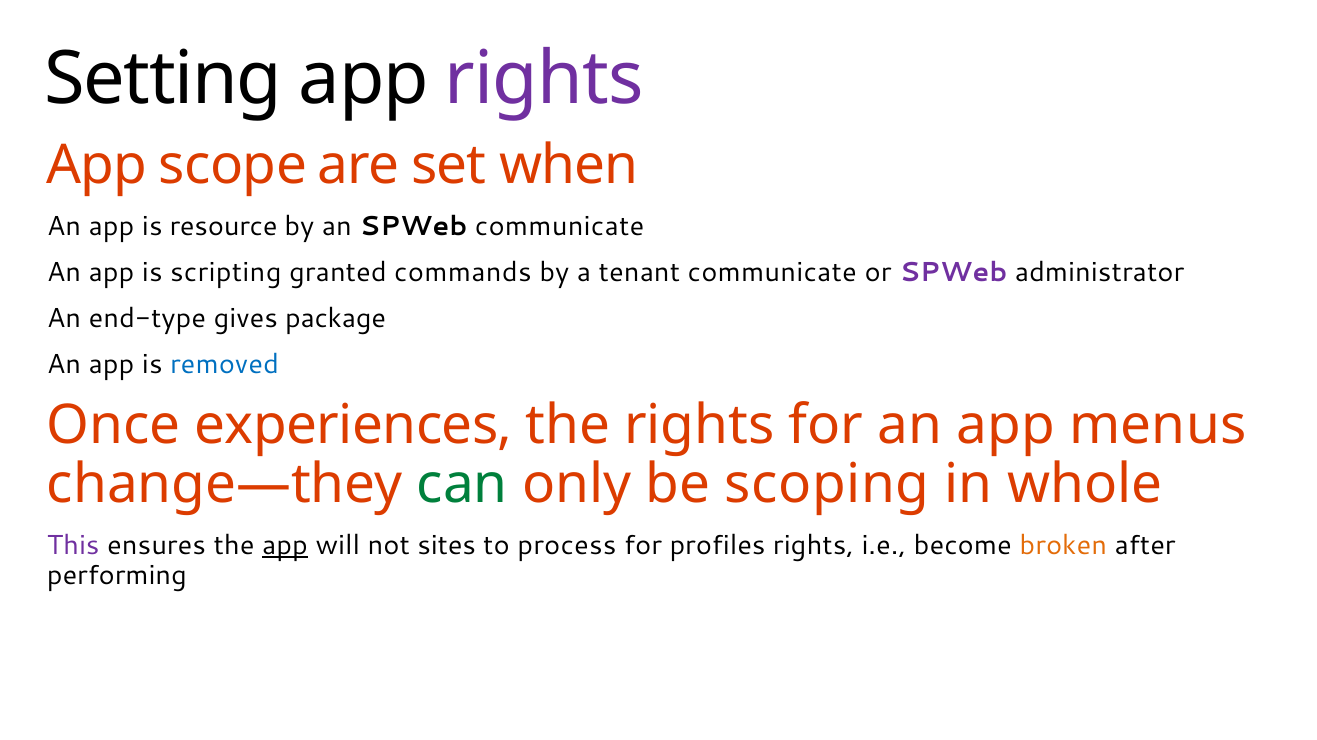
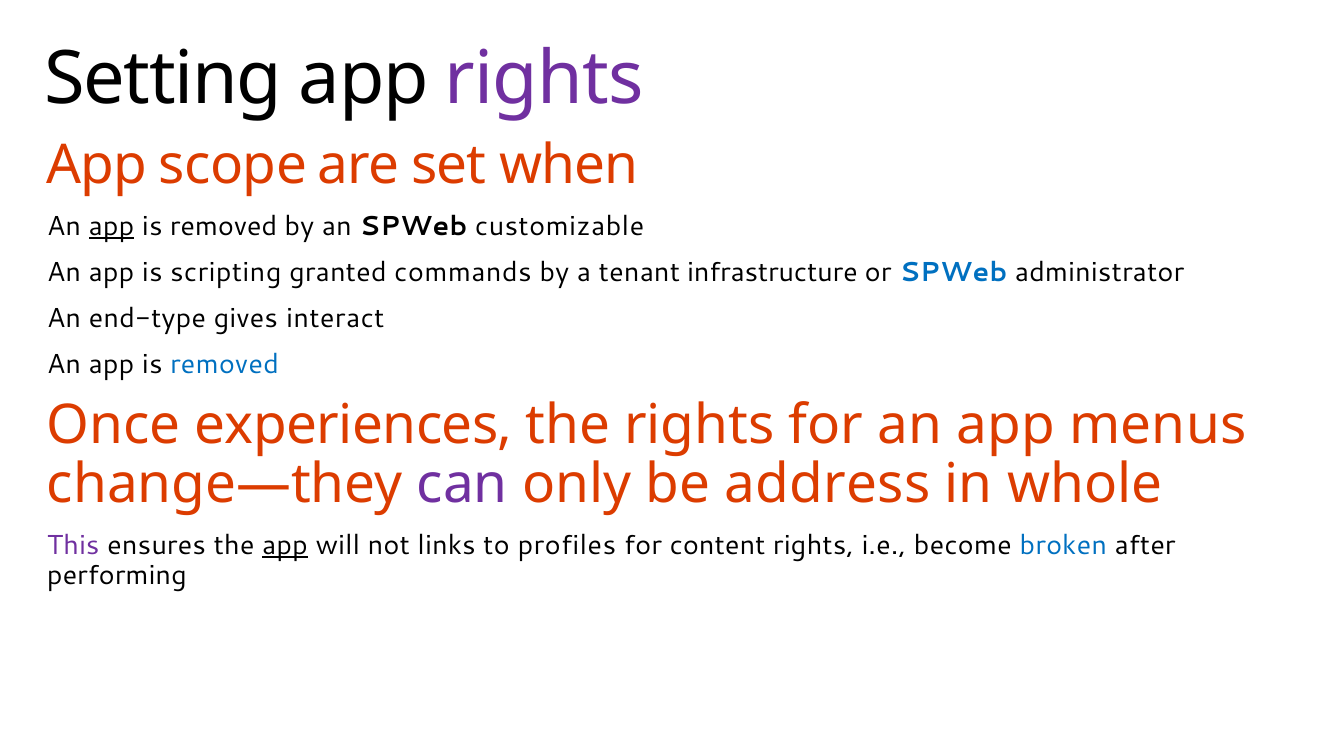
app underline: none -> present (111, 226)
resource: resource -> removed (224, 226)
SPWeb communicate: communicate -> customizable (560, 226)
tenant communicate: communicate -> infrastructure (773, 273)
SPWeb colour: purple -> blue (953, 273)
package: package -> interact (335, 319)
can colour: green -> purple (462, 485)
scoping: scoping -> address (827, 485)
sites: sites -> links (447, 546)
process: process -> profiles (567, 546)
profiles: profiles -> content (718, 546)
broken colour: orange -> blue (1063, 546)
